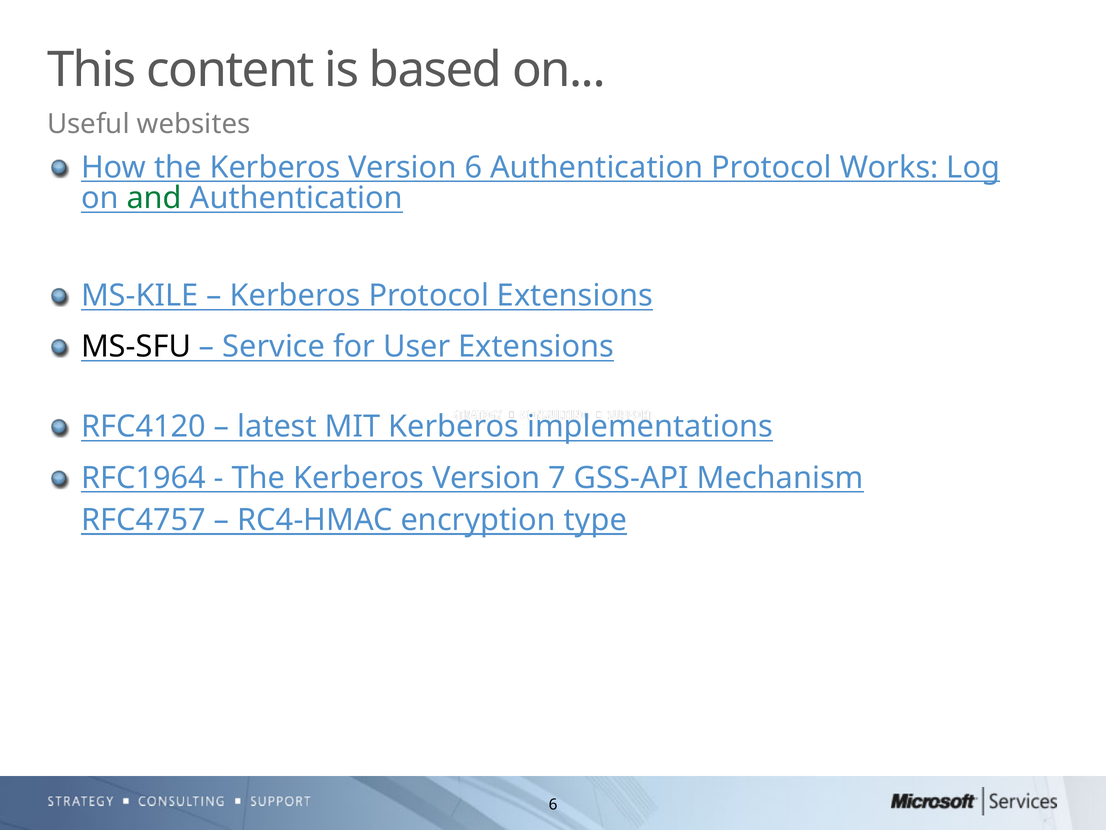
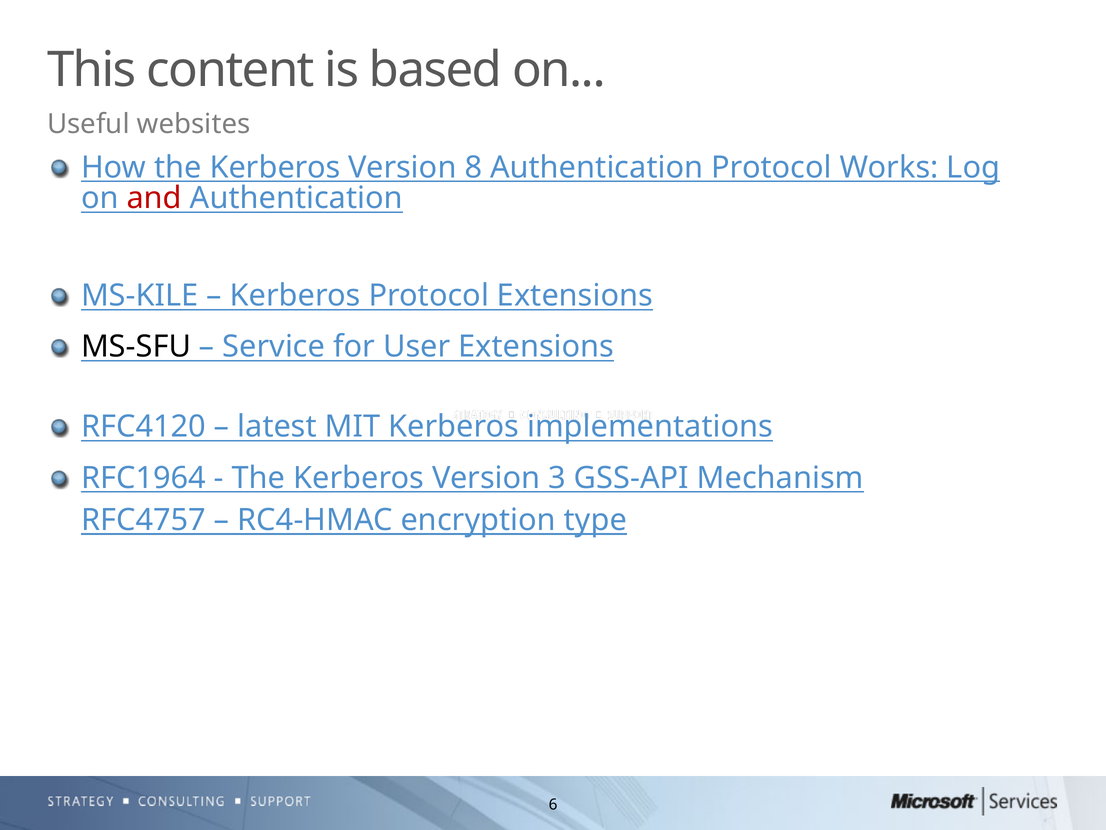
Version 6: 6 -> 8 (473, 167)
and colour: green -> red (154, 198)
7: 7 -> 3 (557, 478)
